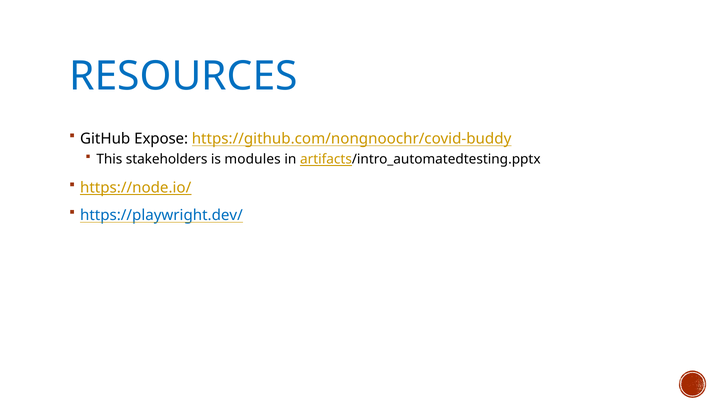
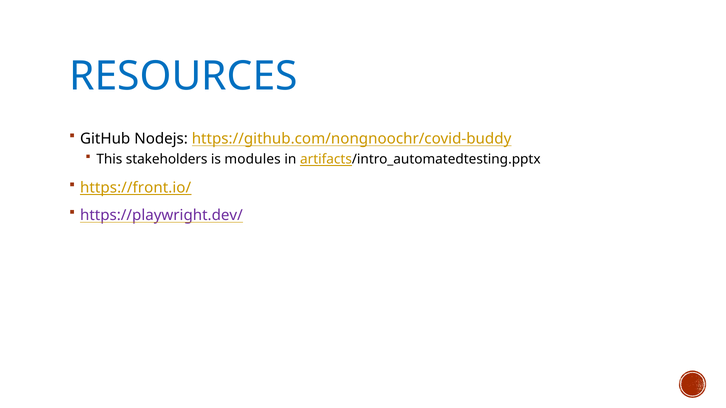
Expose: Expose -> Nodejs (161, 139)
https://node.io/: https://node.io/ -> https://front.io/ (136, 188)
https://playwright.dev/ colour: blue -> purple (161, 216)
